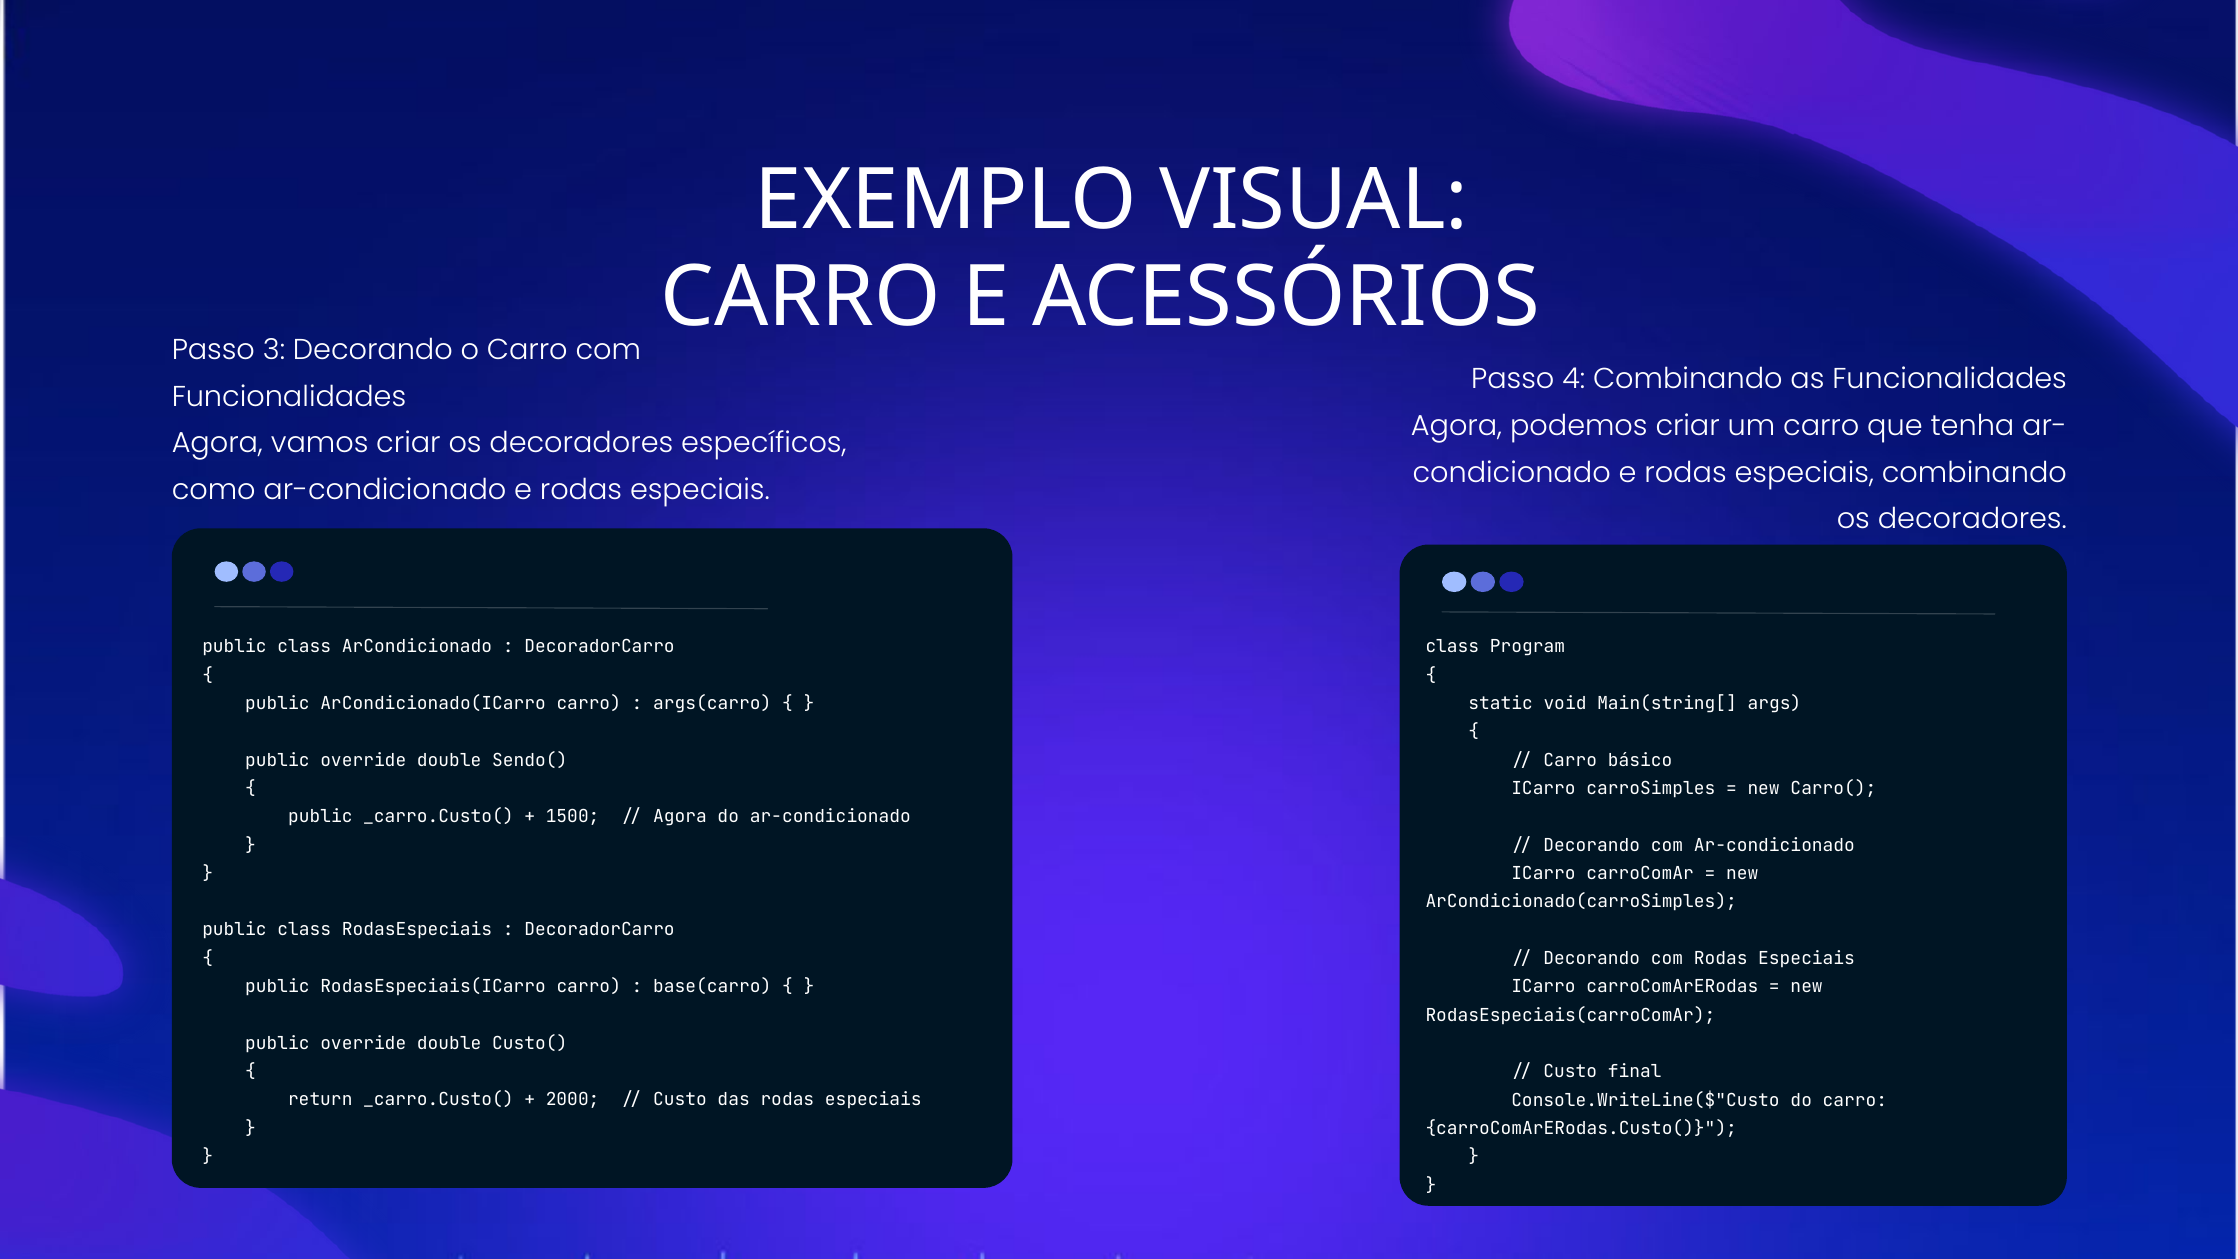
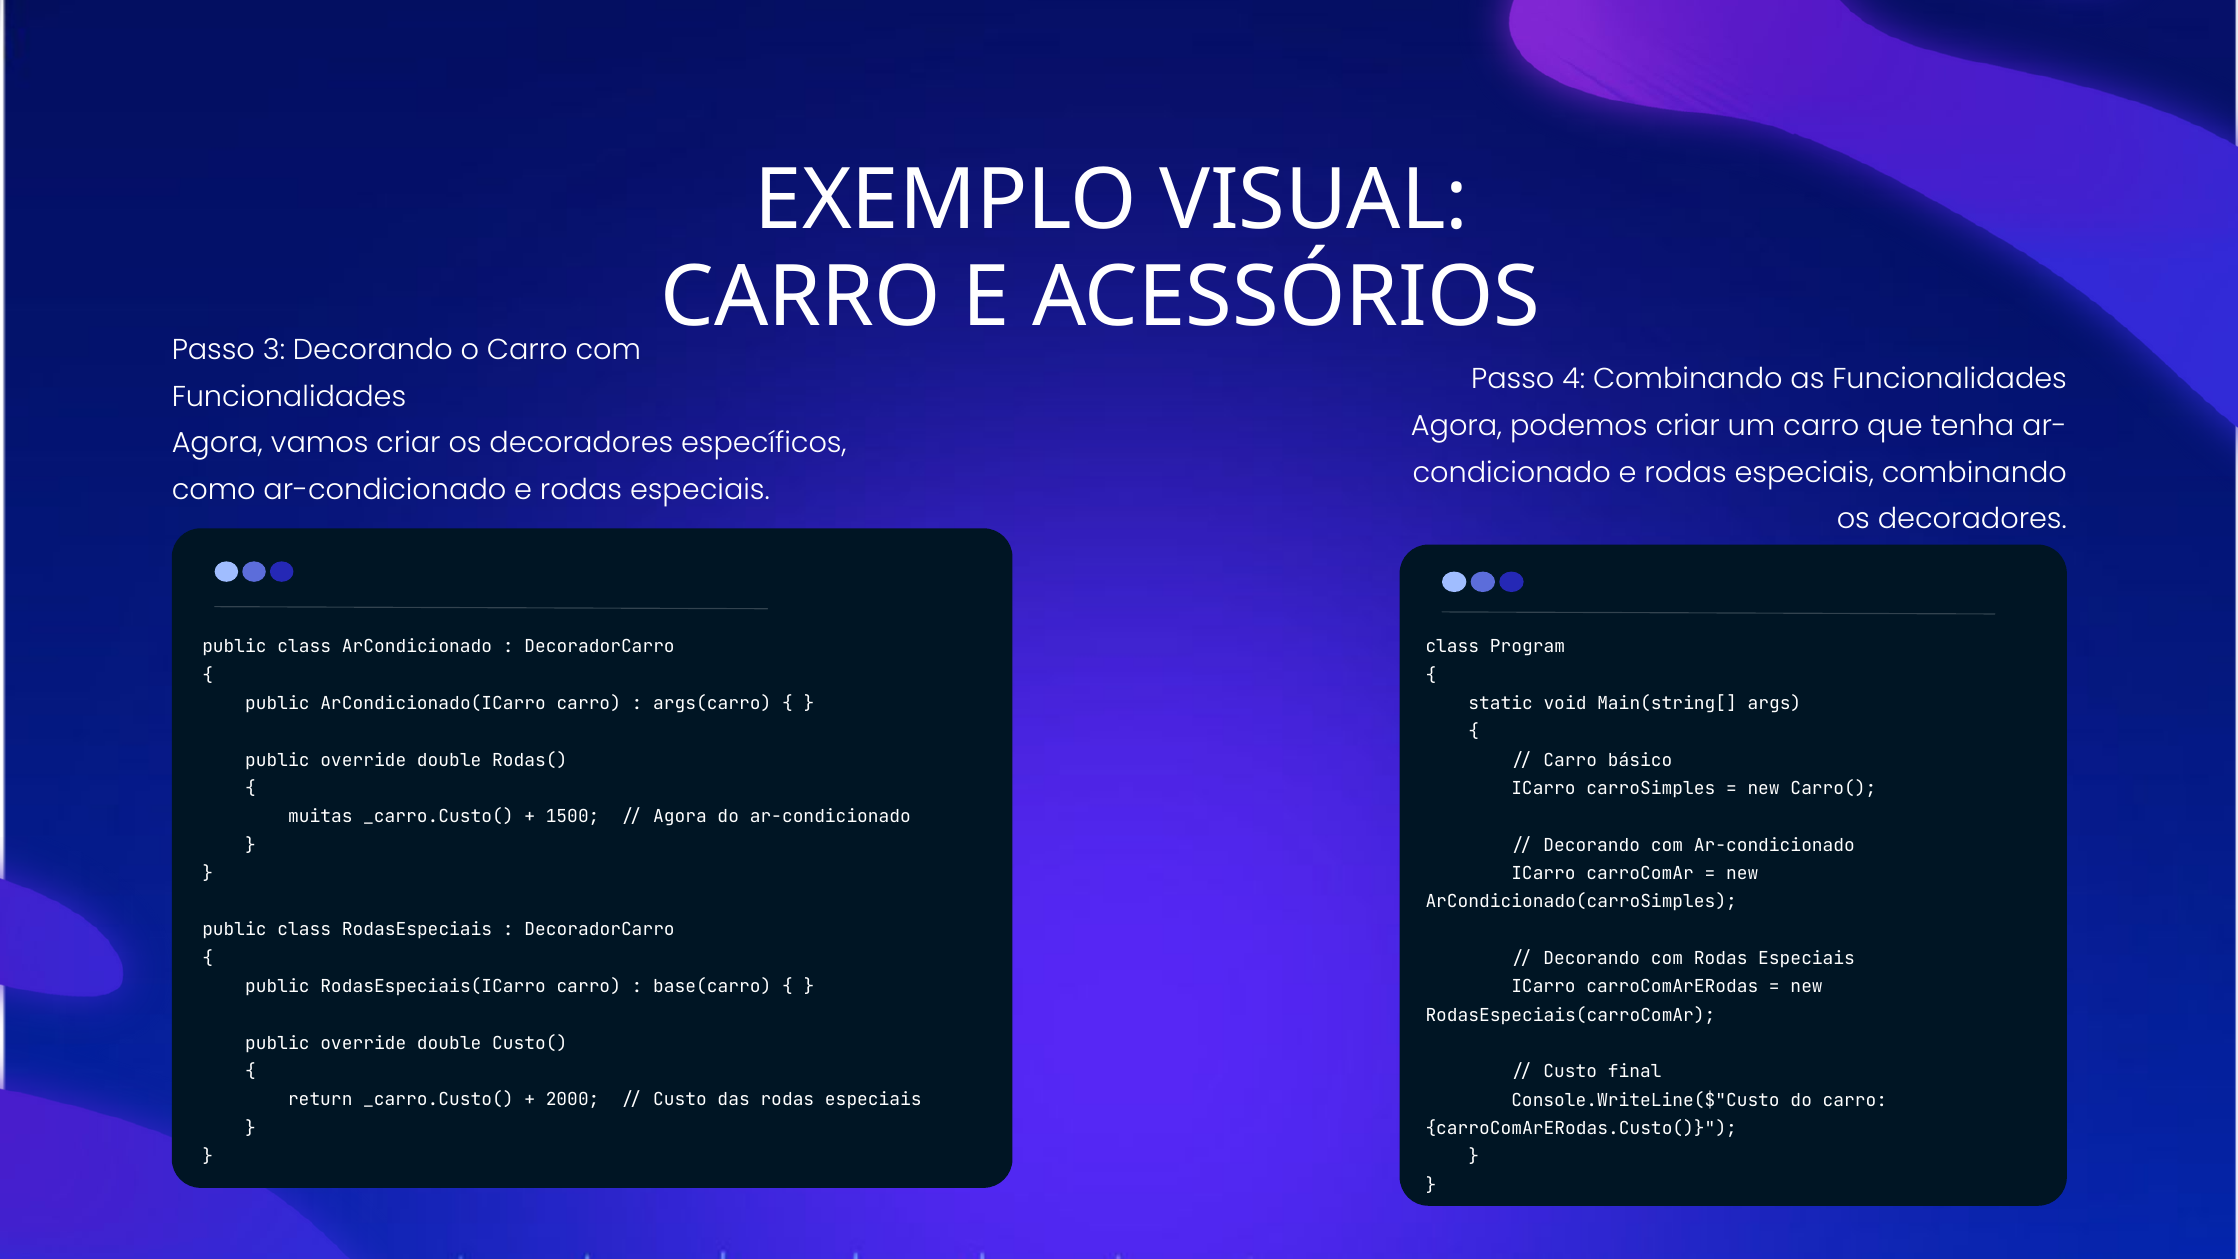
Sendo(: Sendo( -> Rodas( (530, 760)
public: public -> muitas (320, 817)
